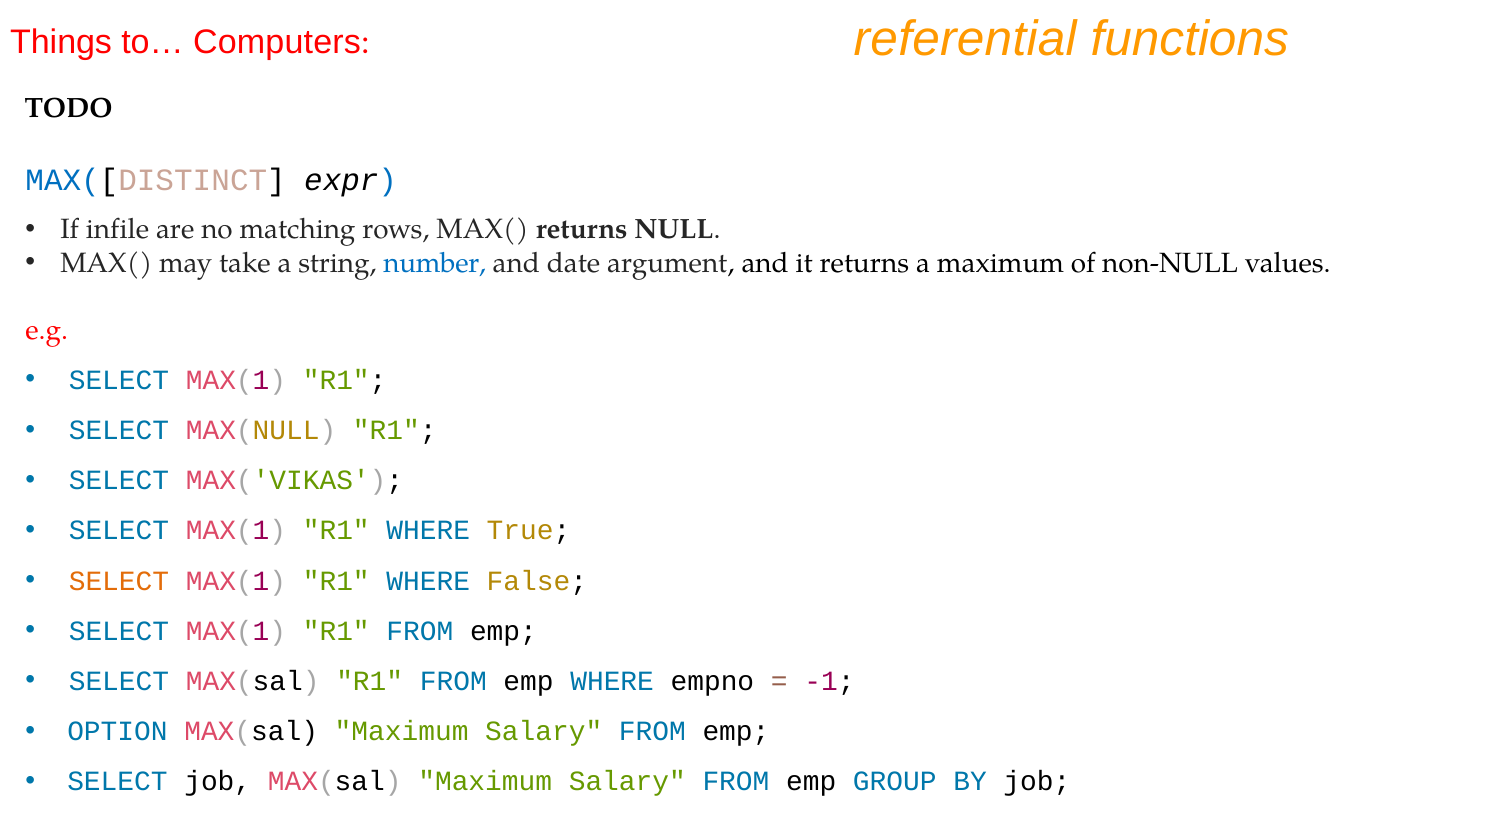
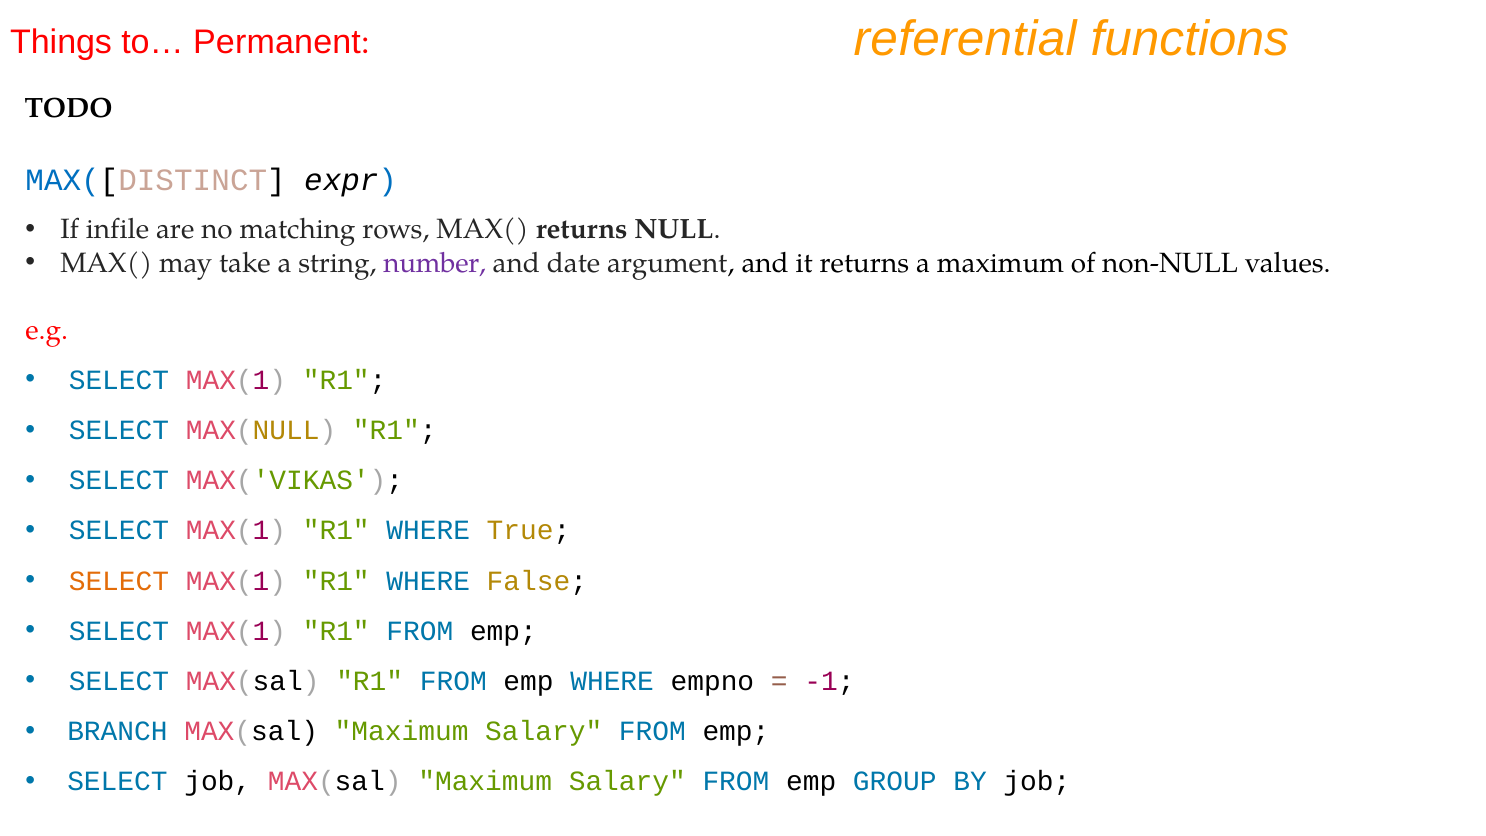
Computers: Computers -> Permanent (277, 43)
number colour: blue -> purple (435, 263)
OPTION: OPTION -> BRANCH (117, 731)
